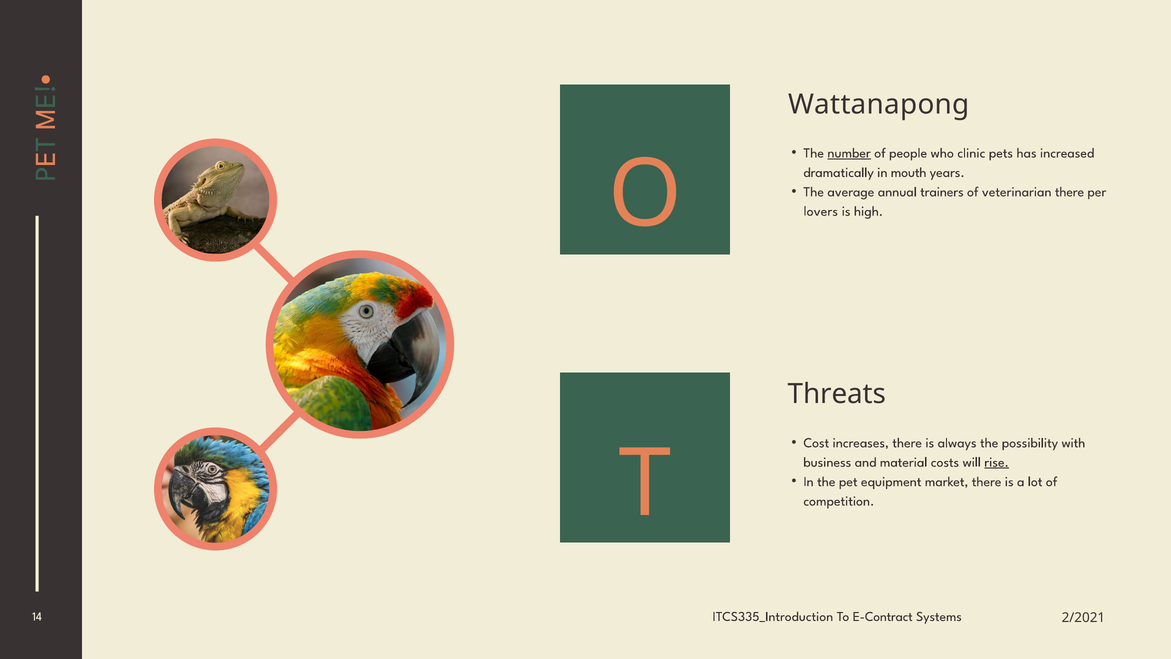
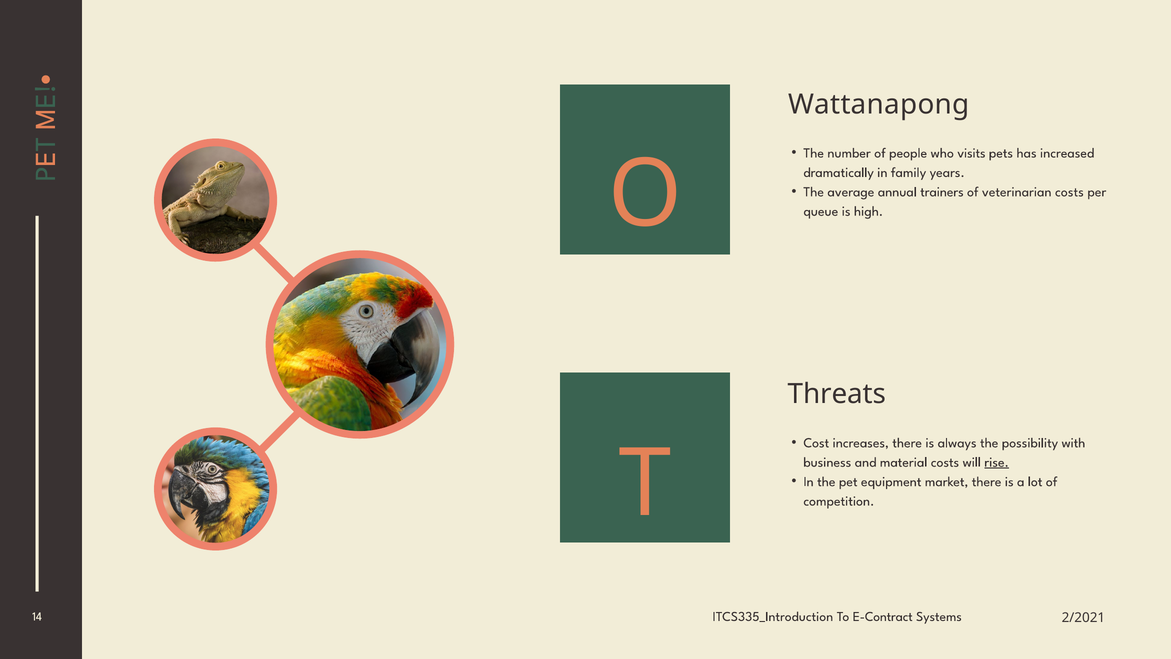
number underline: present -> none (849, 153)
clinic: clinic -> visits (971, 153)
mouth: mouth -> family (909, 172)
veterinarian there: there -> costs (1069, 192)
lovers: lovers -> queue (821, 211)
